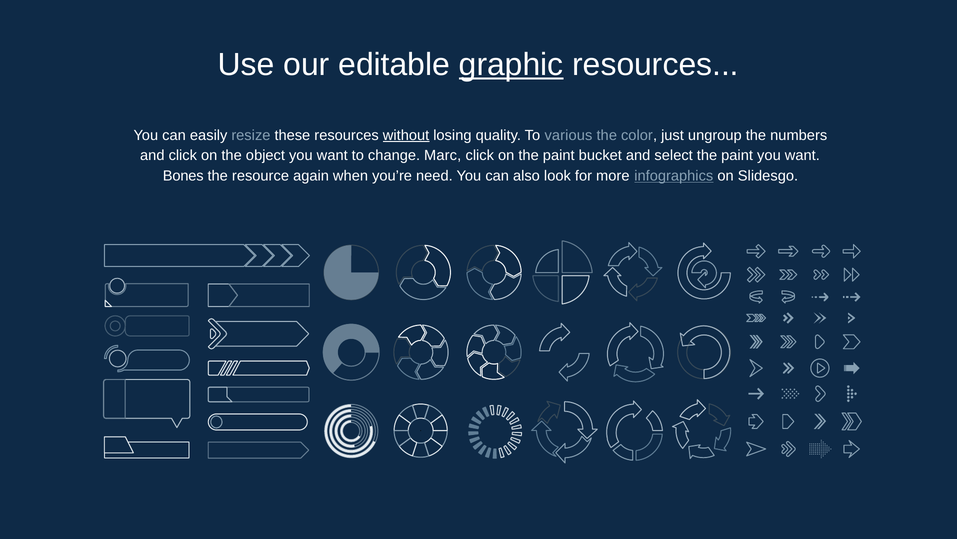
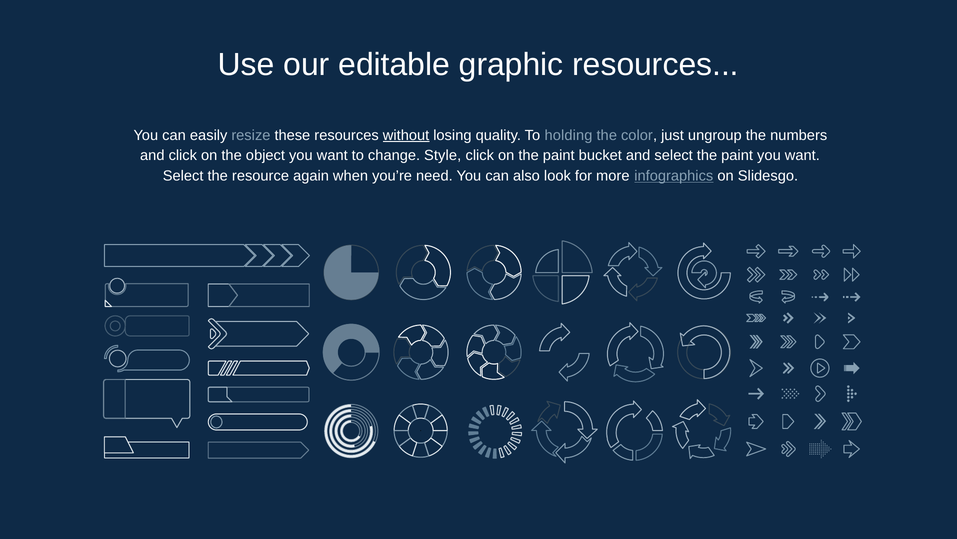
graphic underline: present -> none (511, 65)
various: various -> holding (568, 135)
Marc: Marc -> Style (443, 155)
Bones: Bones -> Select (183, 176)
